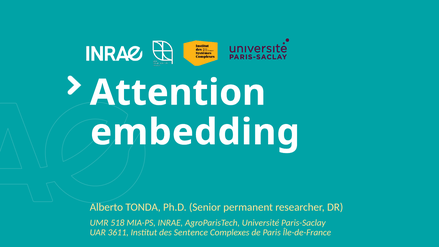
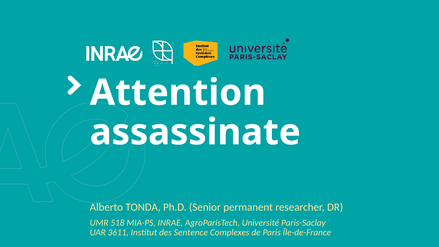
embedding: embedding -> assassinate (195, 132)
